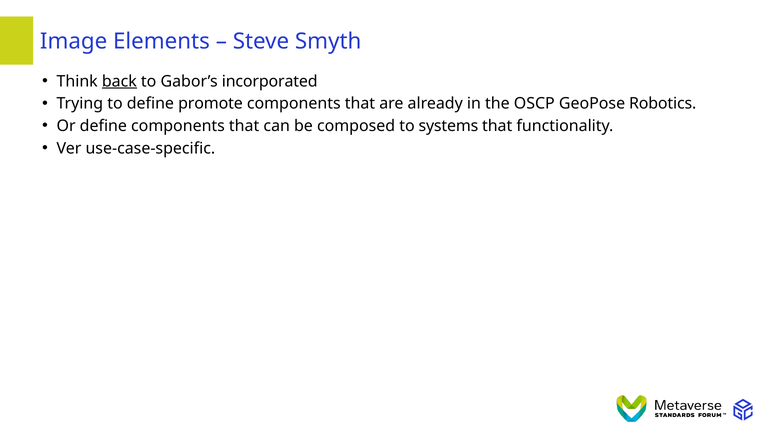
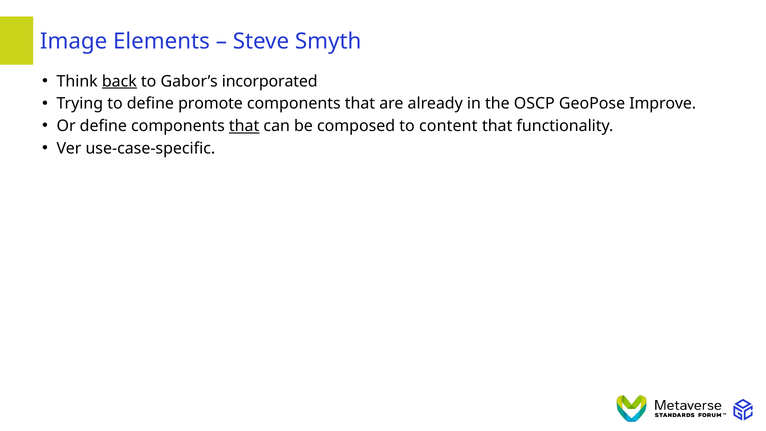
Robotics: Robotics -> Improve (663, 104)
that underline: none -> present (244, 126)
systems: systems -> content (448, 126)
